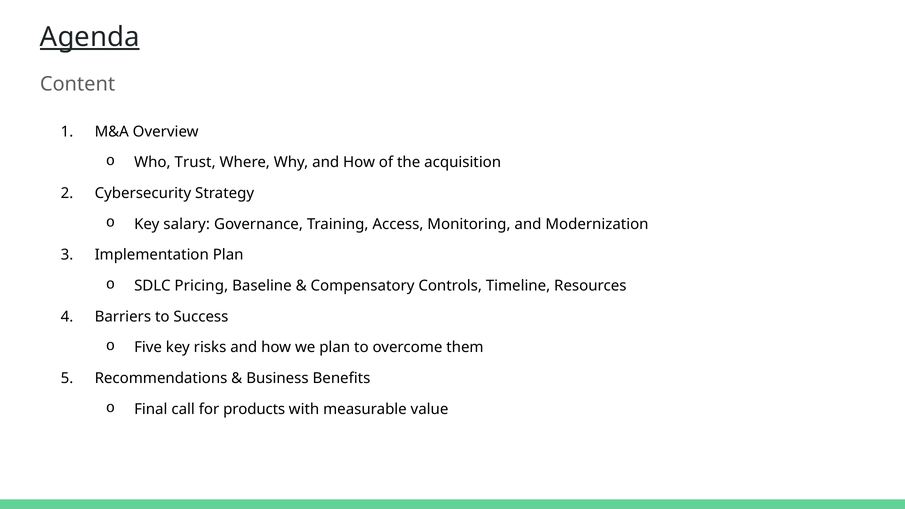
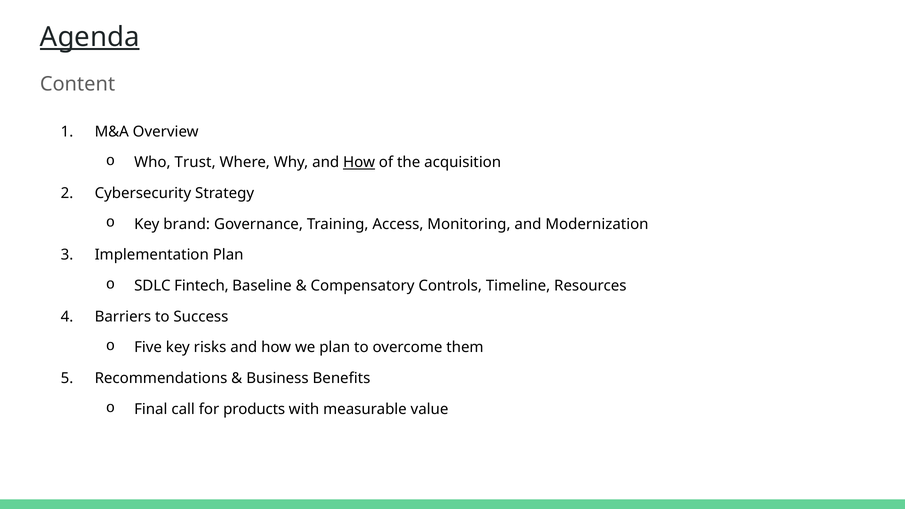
How underline: none -> present (359, 162)
salary: salary -> brand (187, 224)
Pricing: Pricing -> Fintech (201, 286)
